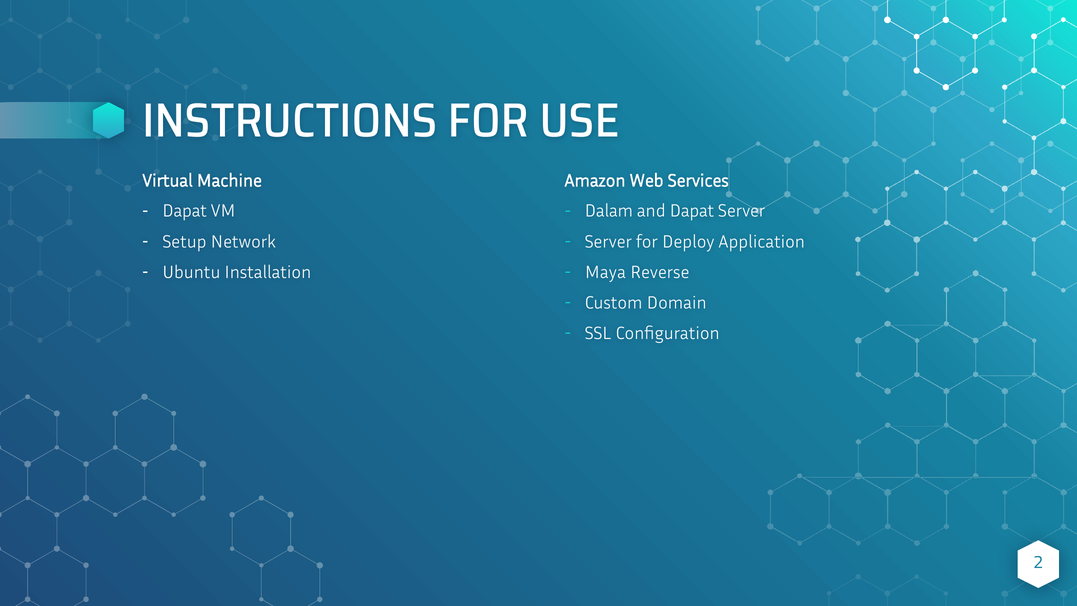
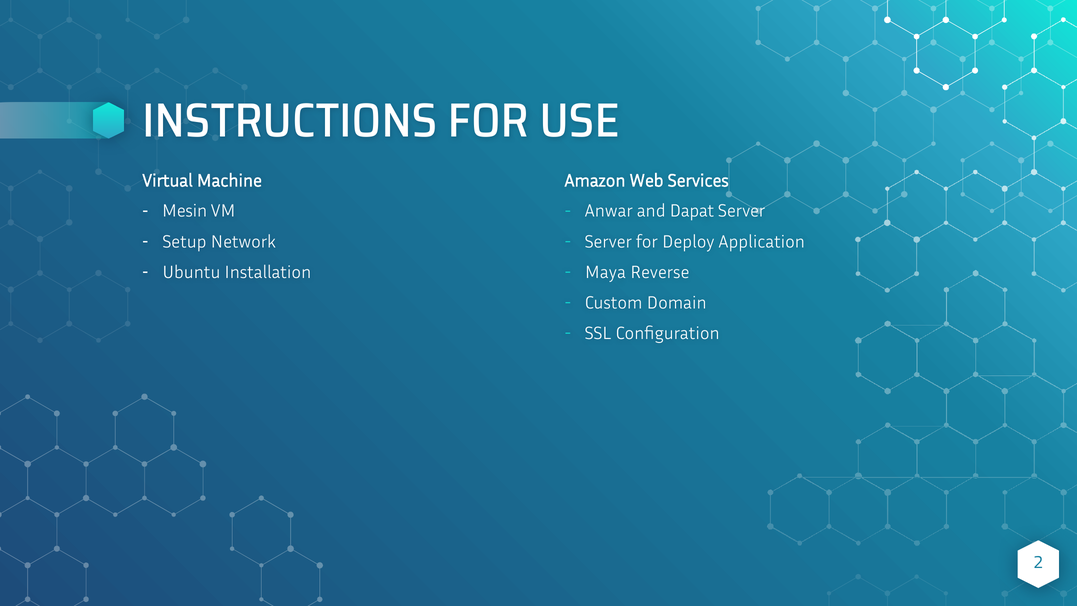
Dapat: Dapat -> Mesin (185, 211)
Dalam: Dalam -> Anwar (609, 211)
